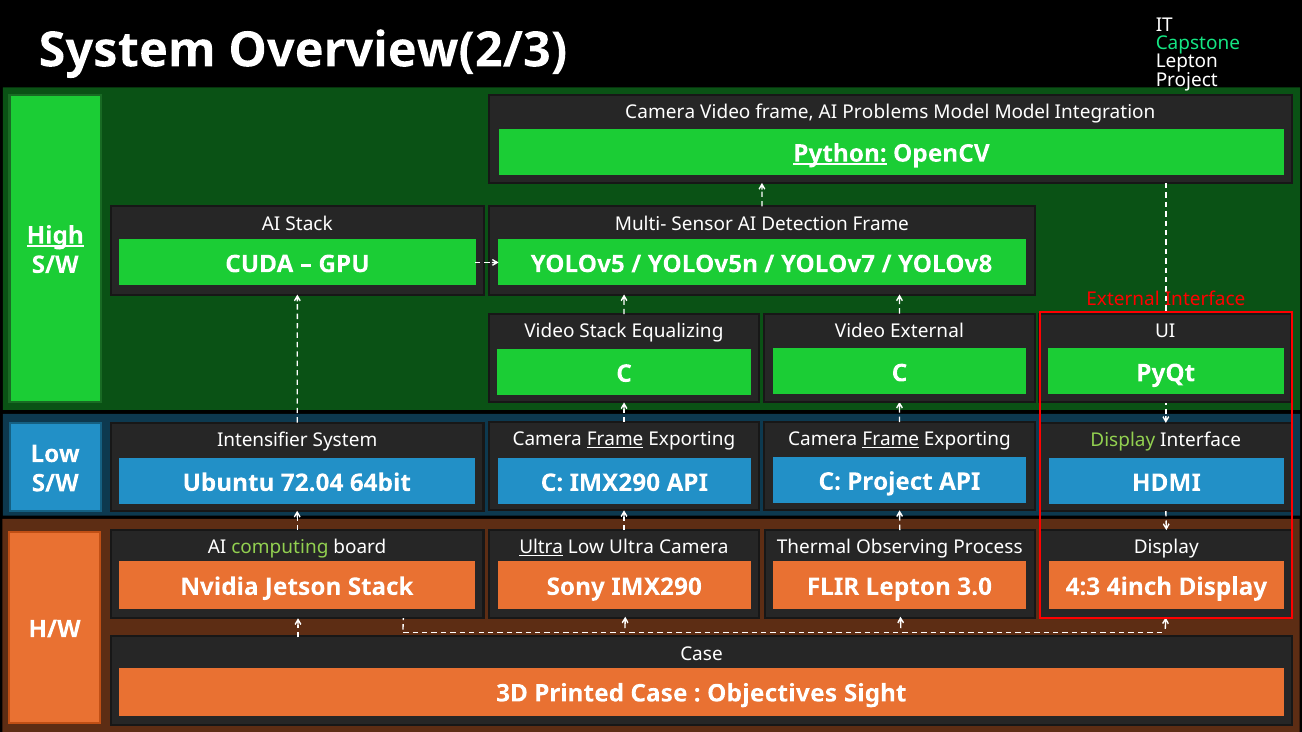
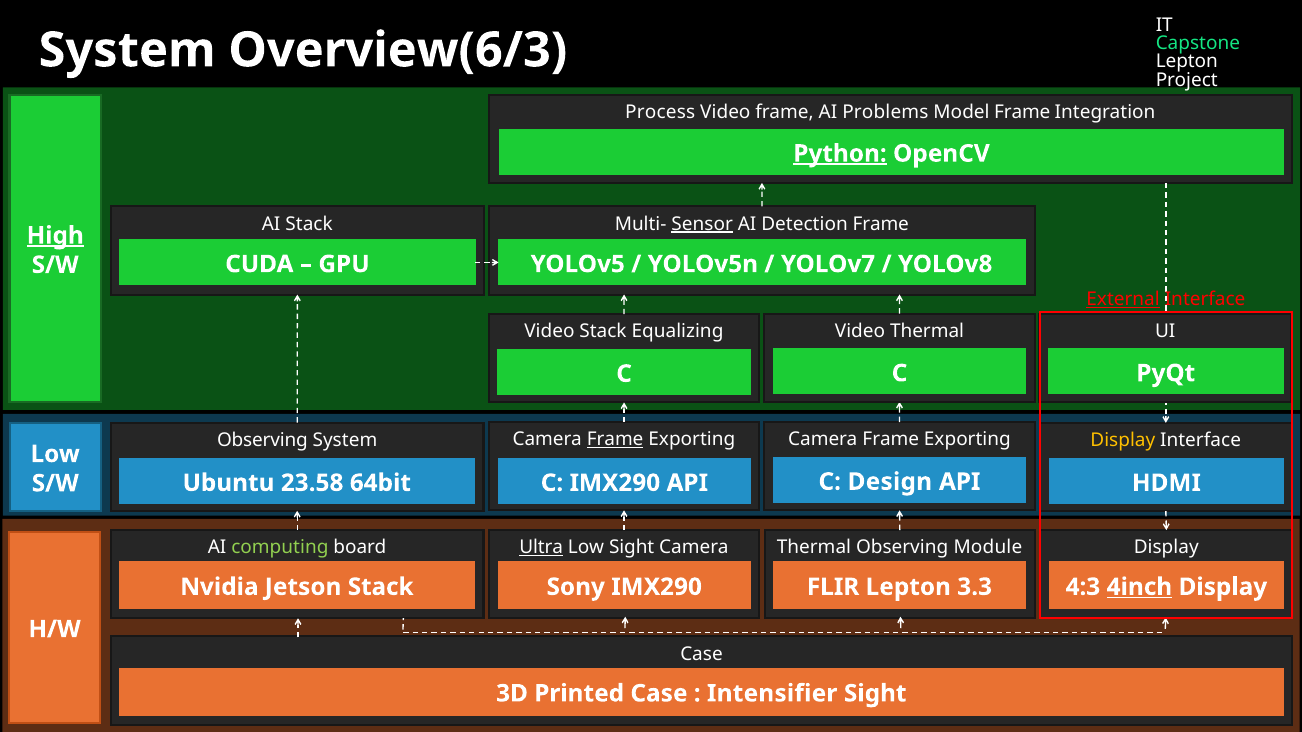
Overview(2/3: Overview(2/3 -> Overview(6/3 (398, 50)
Camera: Camera -> Process (660, 112)
Model Model: Model -> Frame (1022, 112)
Sensor underline: none -> present (702, 224)
External underline: none -> present (1123, 300)
Video External: External -> Thermal (927, 331)
Frame underline: present -> none (891, 440)
Display colour: light green -> yellow (1123, 441)
Intensifier: Intensifier -> Observing (262, 440)
C Project: Project -> Design (890, 482)
72.04: 72.04 -> 23.58 (312, 483)
Low Ultra: Ultra -> Sight (632, 548)
Process: Process -> Module (988, 548)
3.0: 3.0 -> 3.3 (975, 587)
4inch underline: none -> present (1139, 587)
Objectives: Objectives -> Intensifier (772, 694)
